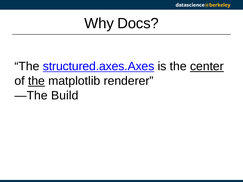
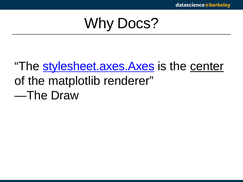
structured.axes.Axes: structured.axes.Axes -> stylesheet.axes.Axes (99, 66)
the underline: present -> none (37, 81)
Build: Build -> Draw (65, 96)
